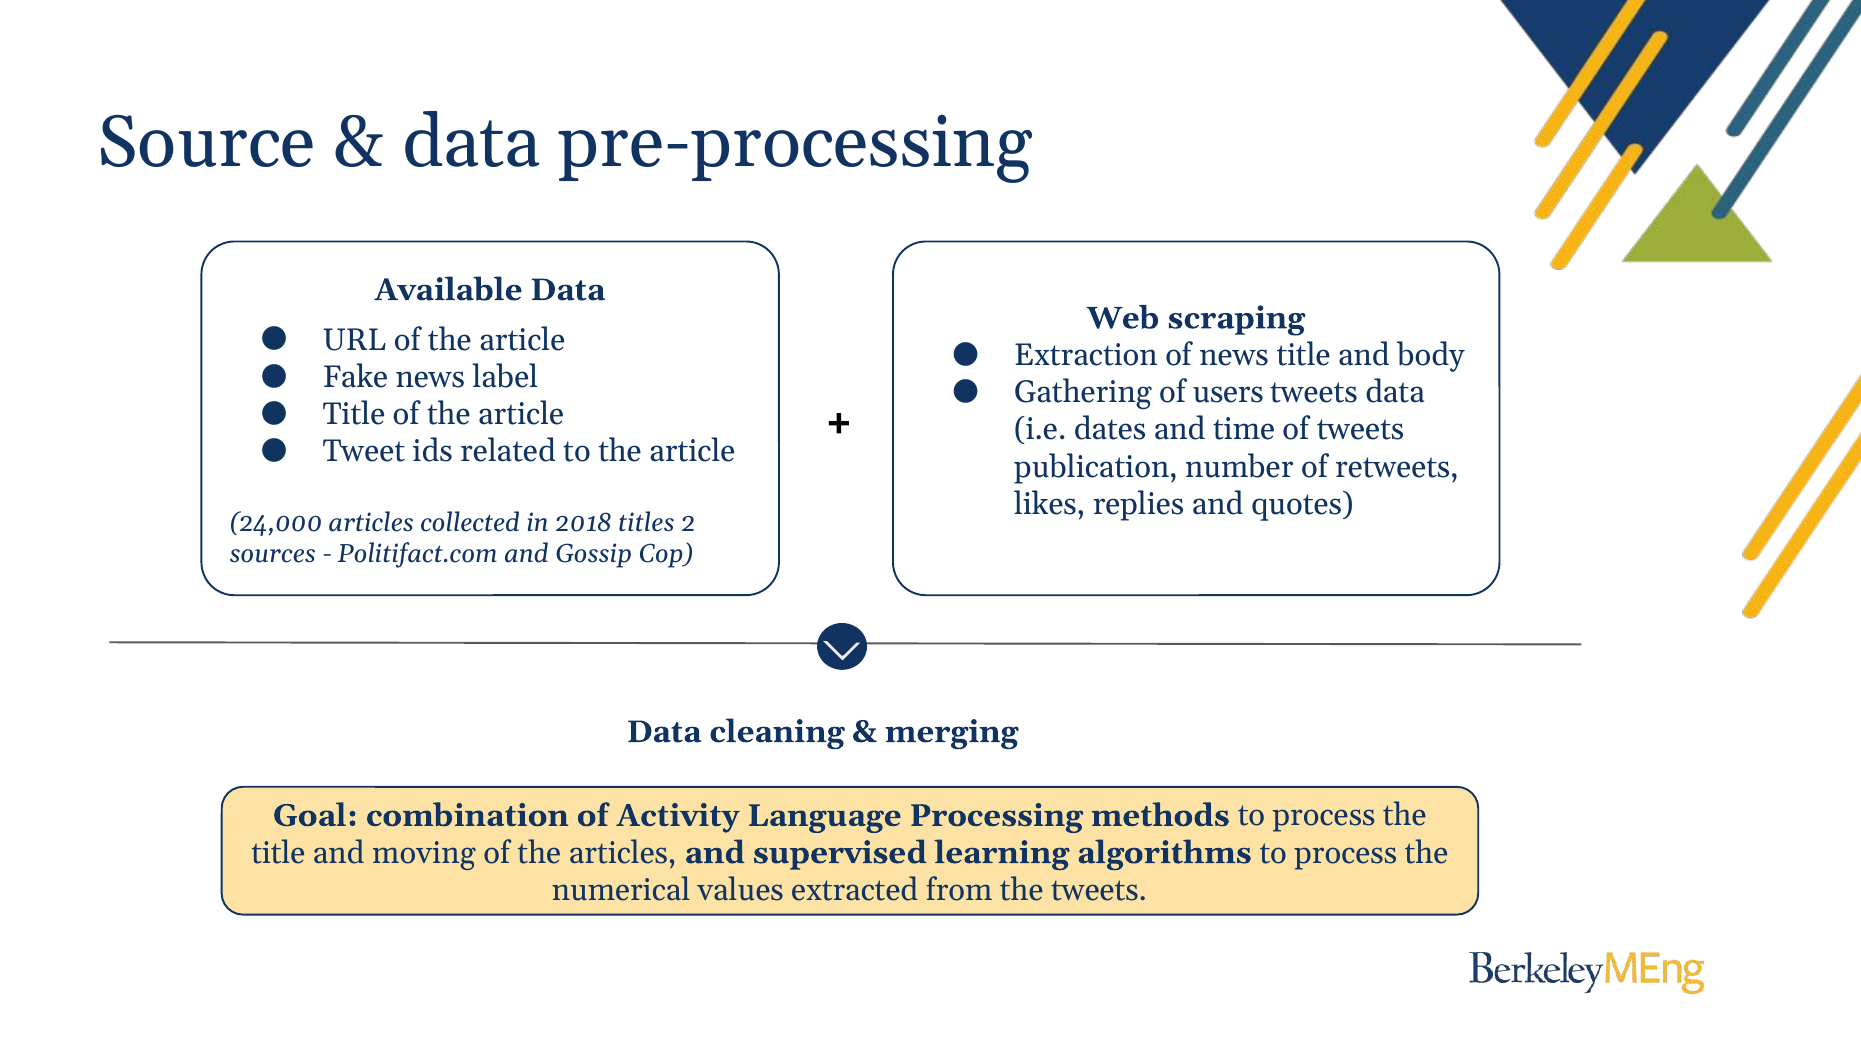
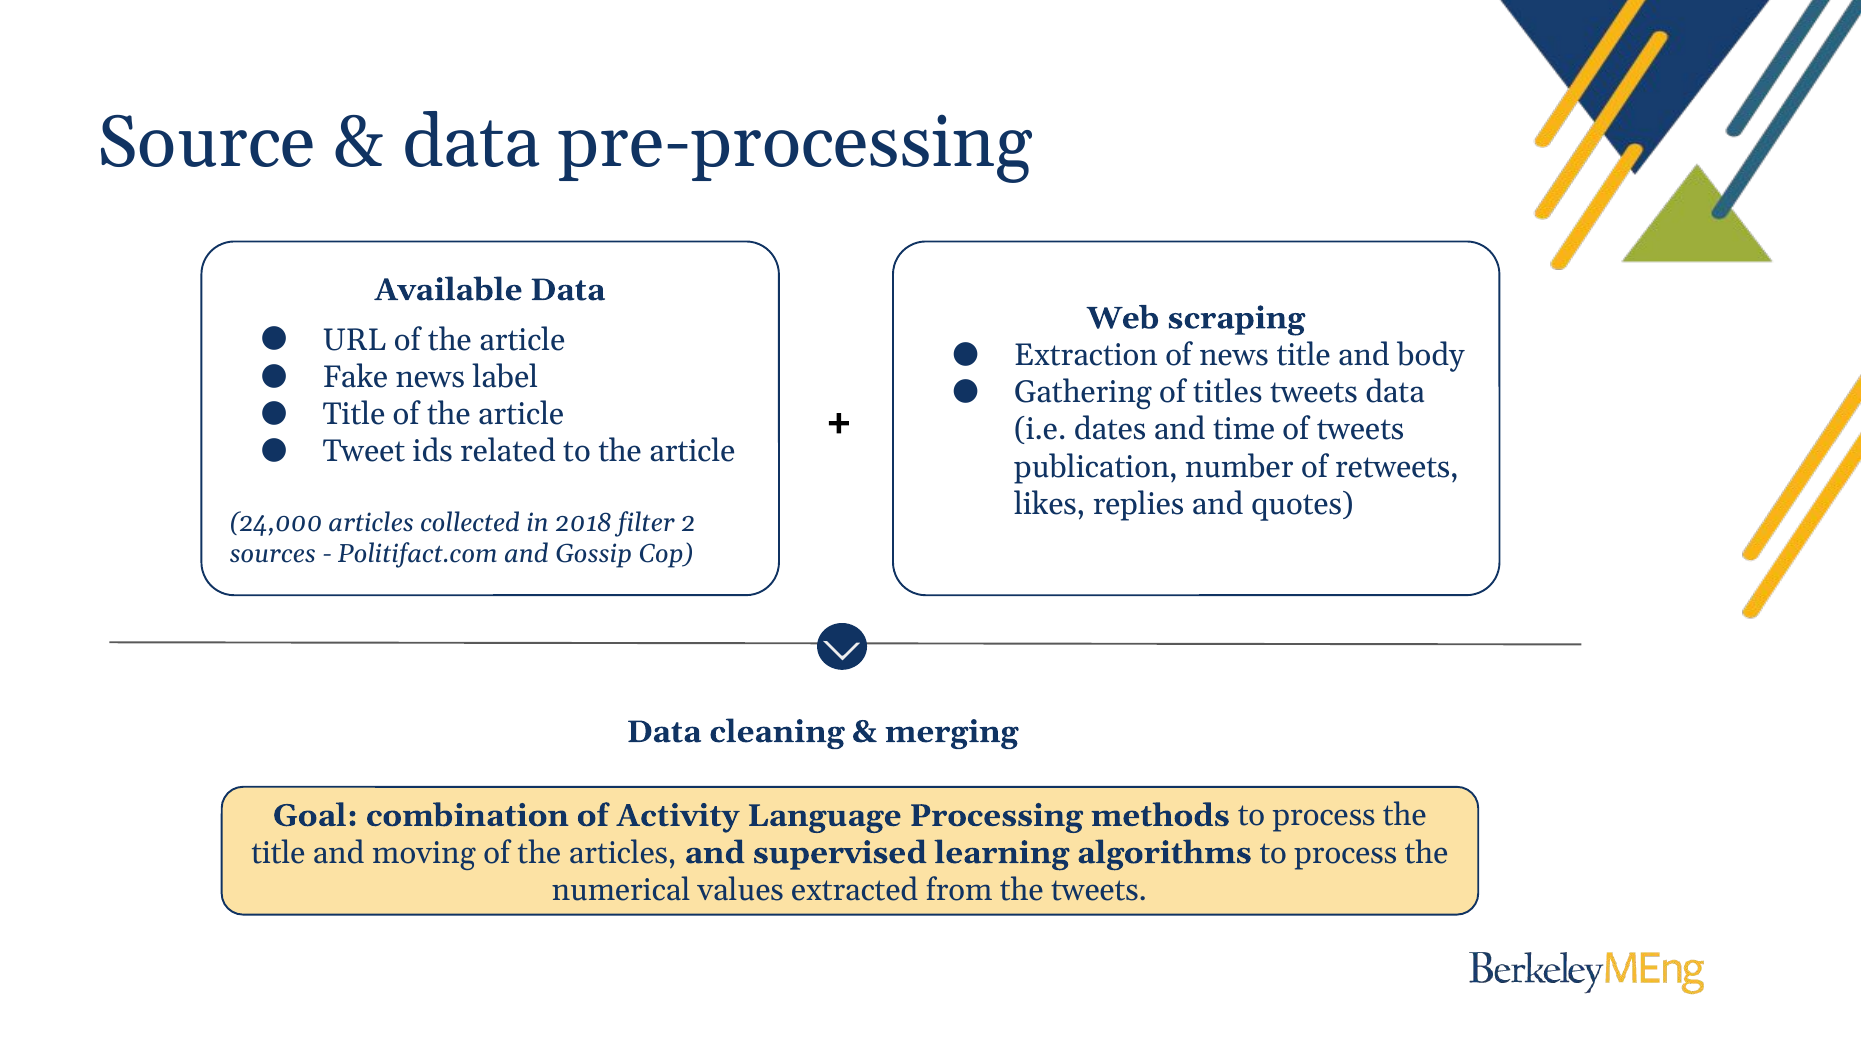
users: users -> titles (1228, 392)
titles: titles -> filter (646, 523)
